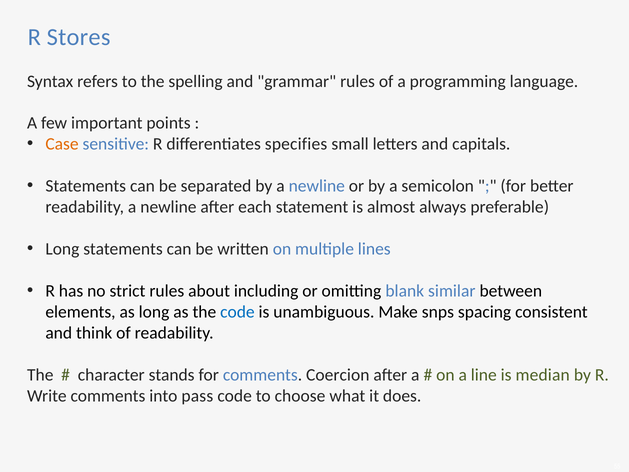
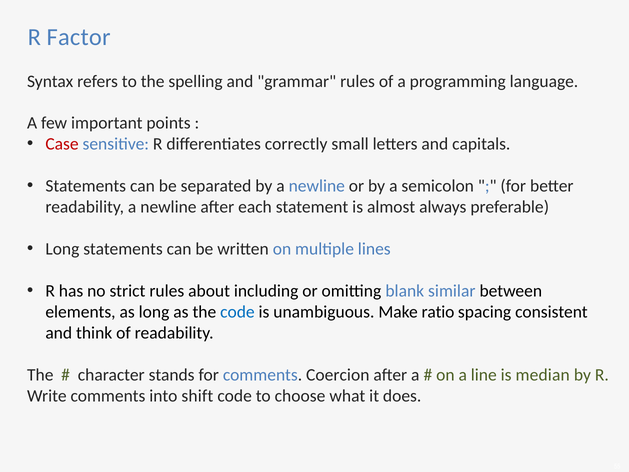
Stores: Stores -> Factor (79, 37)
Case colour: orange -> red (62, 144)
specifies: specifies -> correctly (296, 144)
snps: snps -> ratio (438, 312)
pass: pass -> shift (197, 396)
